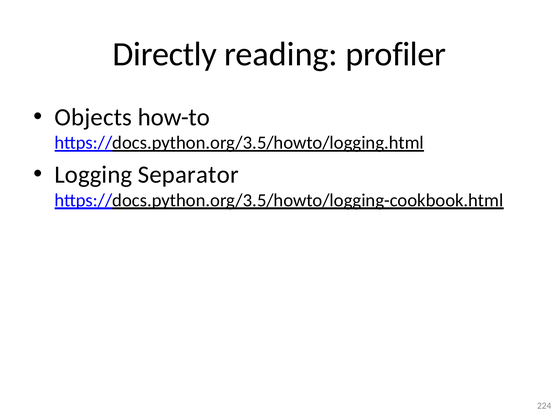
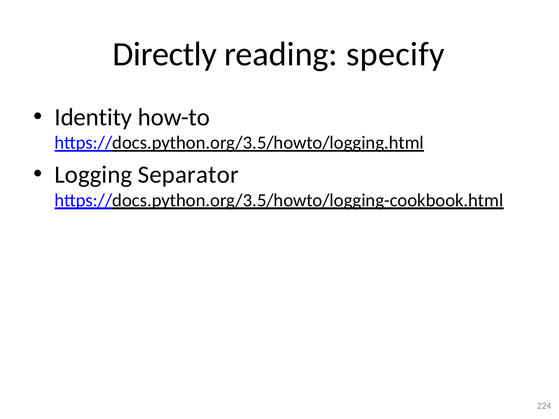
profiler: profiler -> specify (395, 54)
Objects: Objects -> Identity (93, 117)
